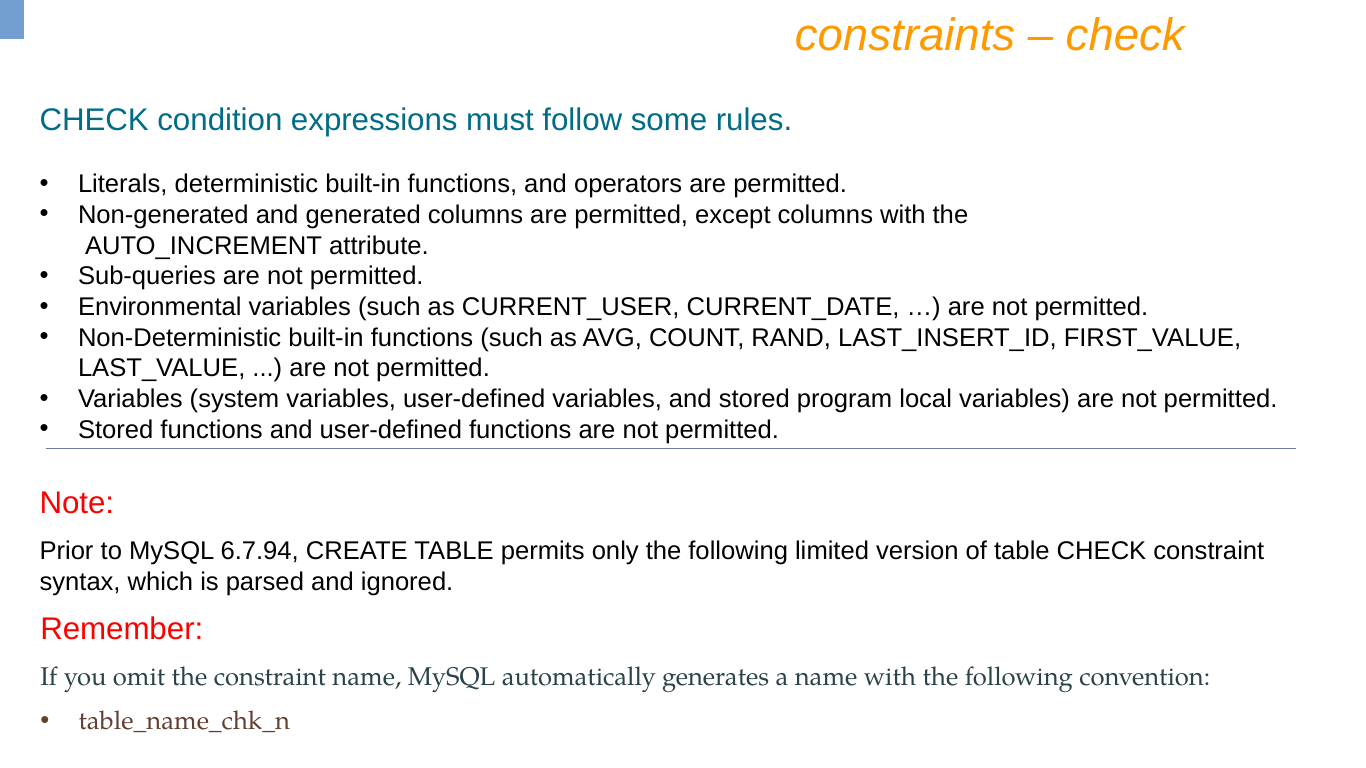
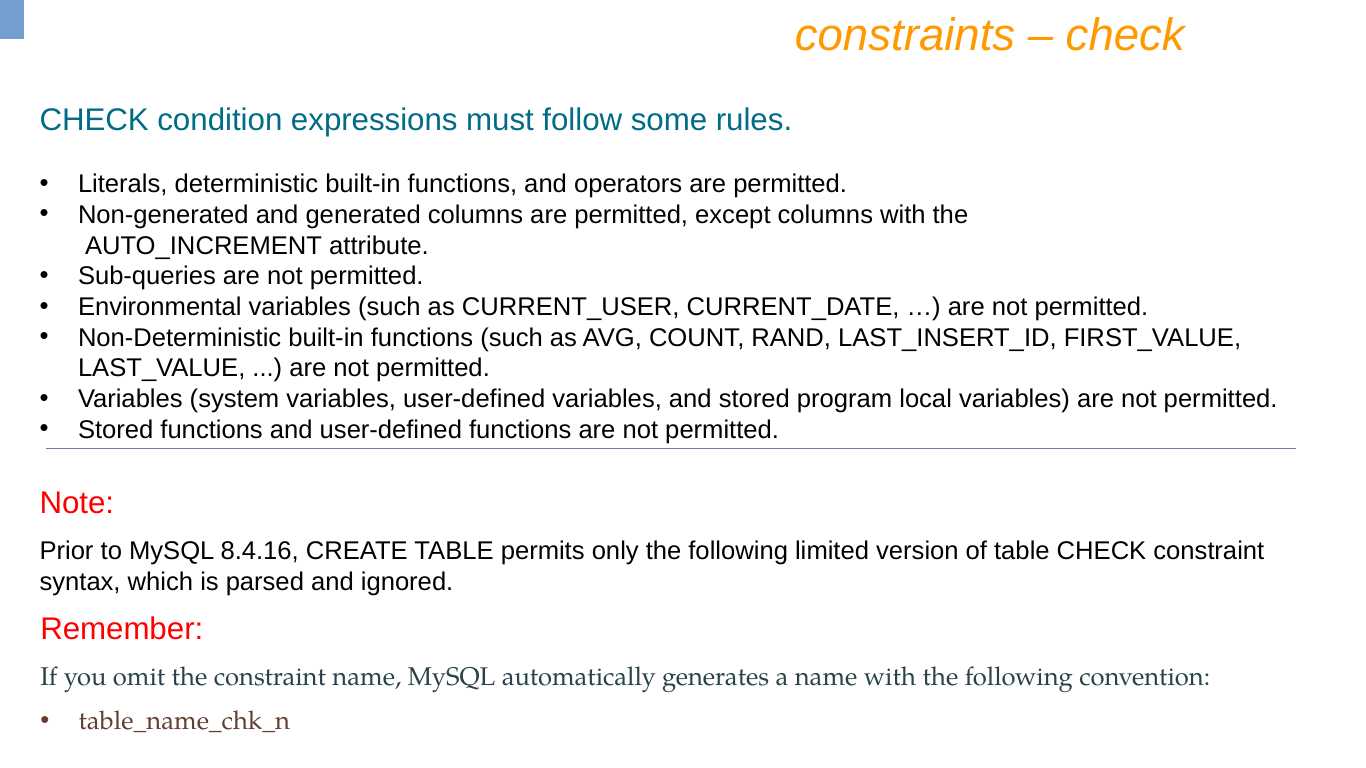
6.7.94: 6.7.94 -> 8.4.16 (260, 551)
